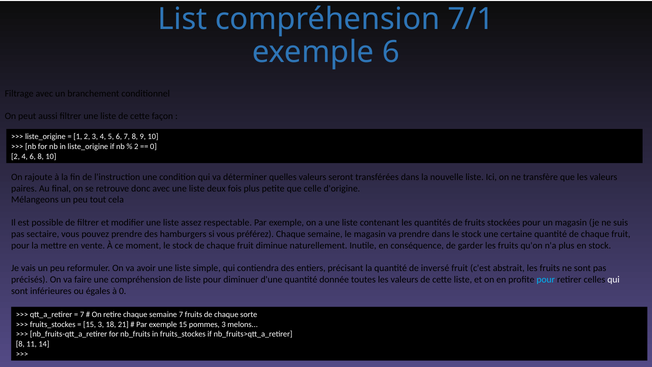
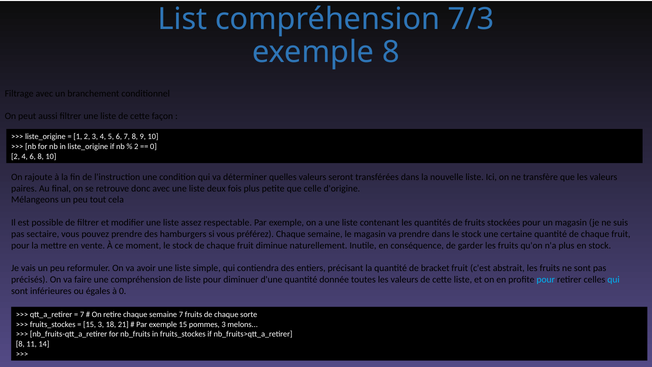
7/1: 7/1 -> 7/3 (471, 19)
exemple 6: 6 -> 8 (391, 52)
inversé: inversé -> bracket (435, 268)
qui colour: white -> light blue (613, 280)
